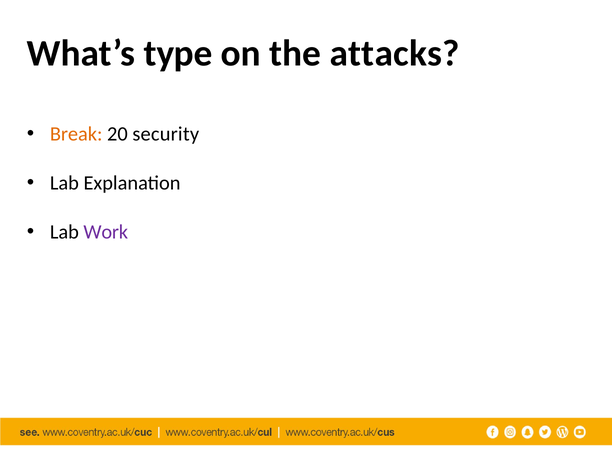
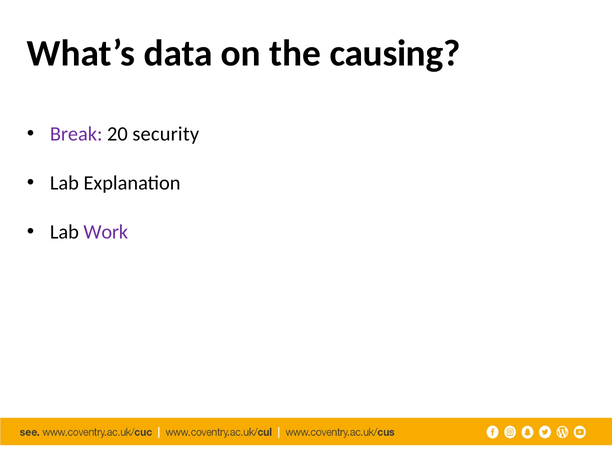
type: type -> data (178, 54)
attacks: attacks -> causing (395, 54)
Break colour: orange -> purple (76, 134)
